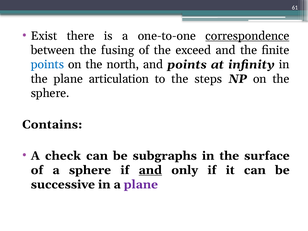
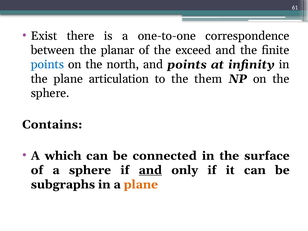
correspondence underline: present -> none (247, 36)
fusing: fusing -> planar (118, 50)
steps: steps -> them (208, 79)
check: check -> which (63, 156)
subgraphs: subgraphs -> connected (165, 156)
successive: successive -> subgraphs (63, 184)
plane colour: purple -> orange (141, 184)
